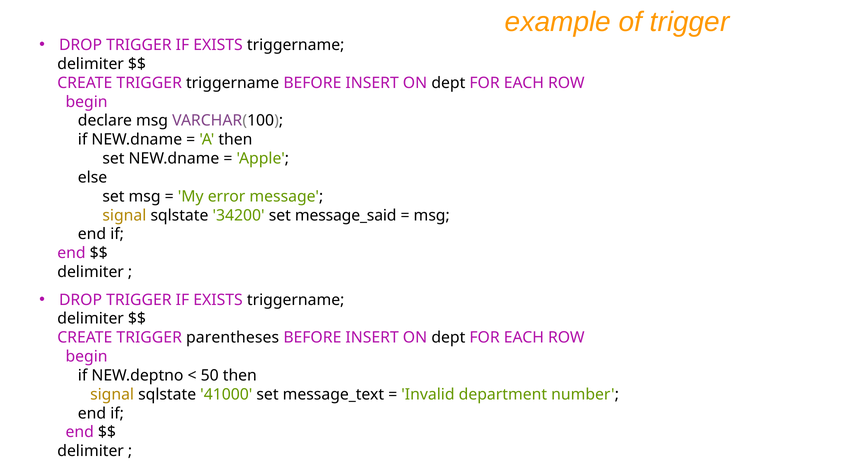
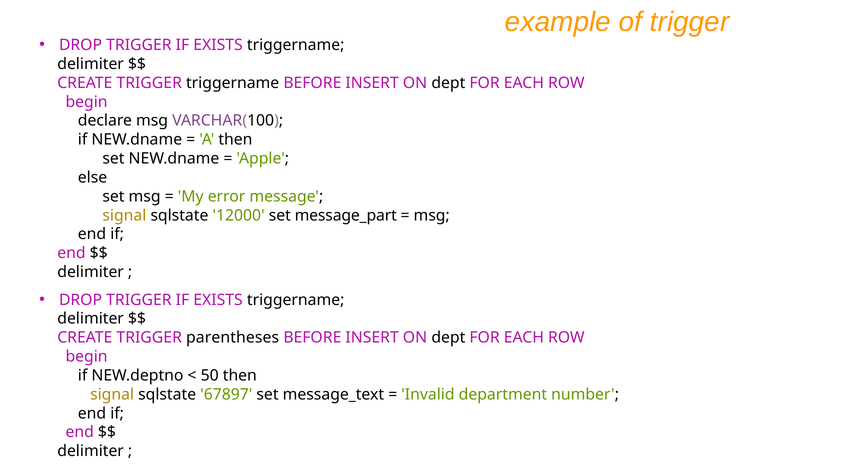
34200: 34200 -> 12000 (239, 215)
message_said: message_said -> message_part (346, 215)
41000: 41000 -> 67897 (226, 394)
